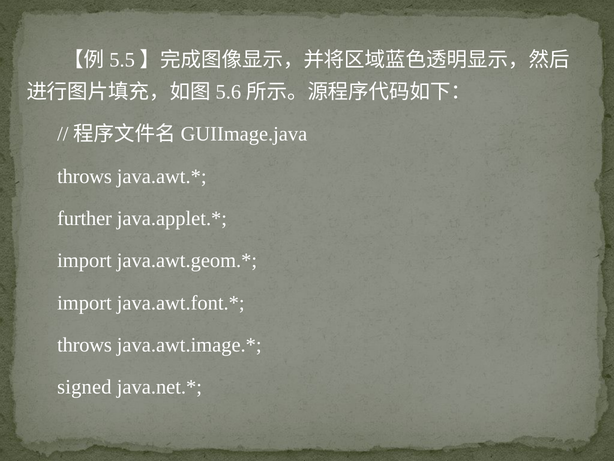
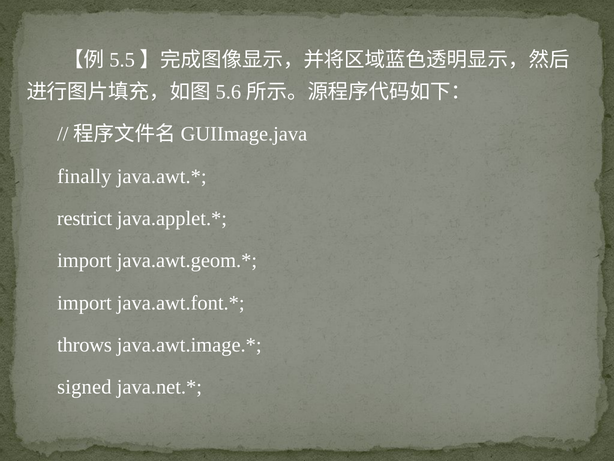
throws: throws -> finally (84, 176)
further: further -> restrict (85, 218)
